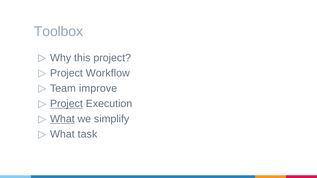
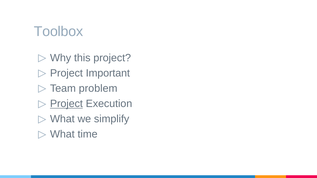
Workflow: Workflow -> Important (108, 73)
improve: improve -> problem (98, 89)
What underline: present -> none (62, 119)
task: task -> time (88, 135)
